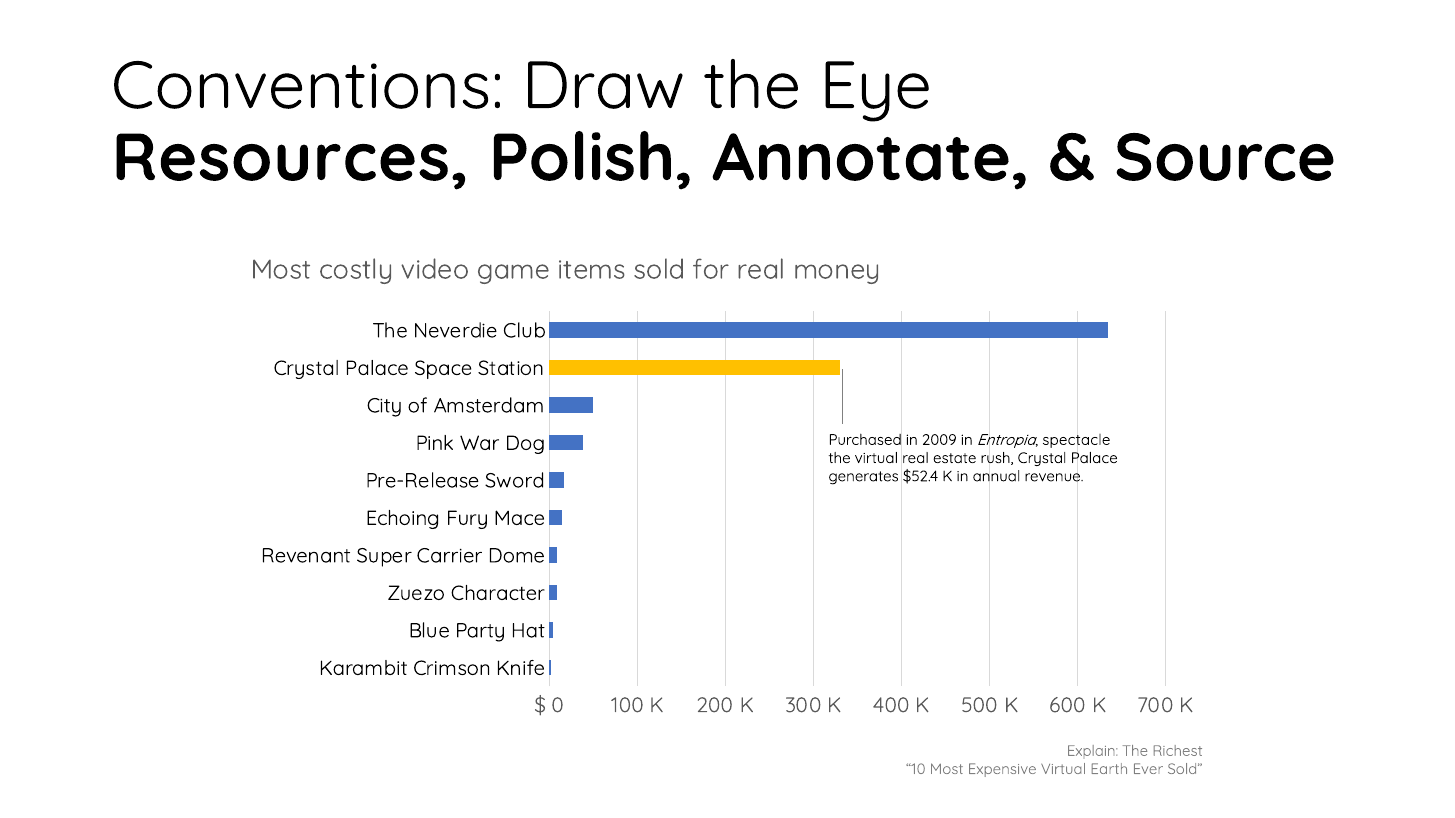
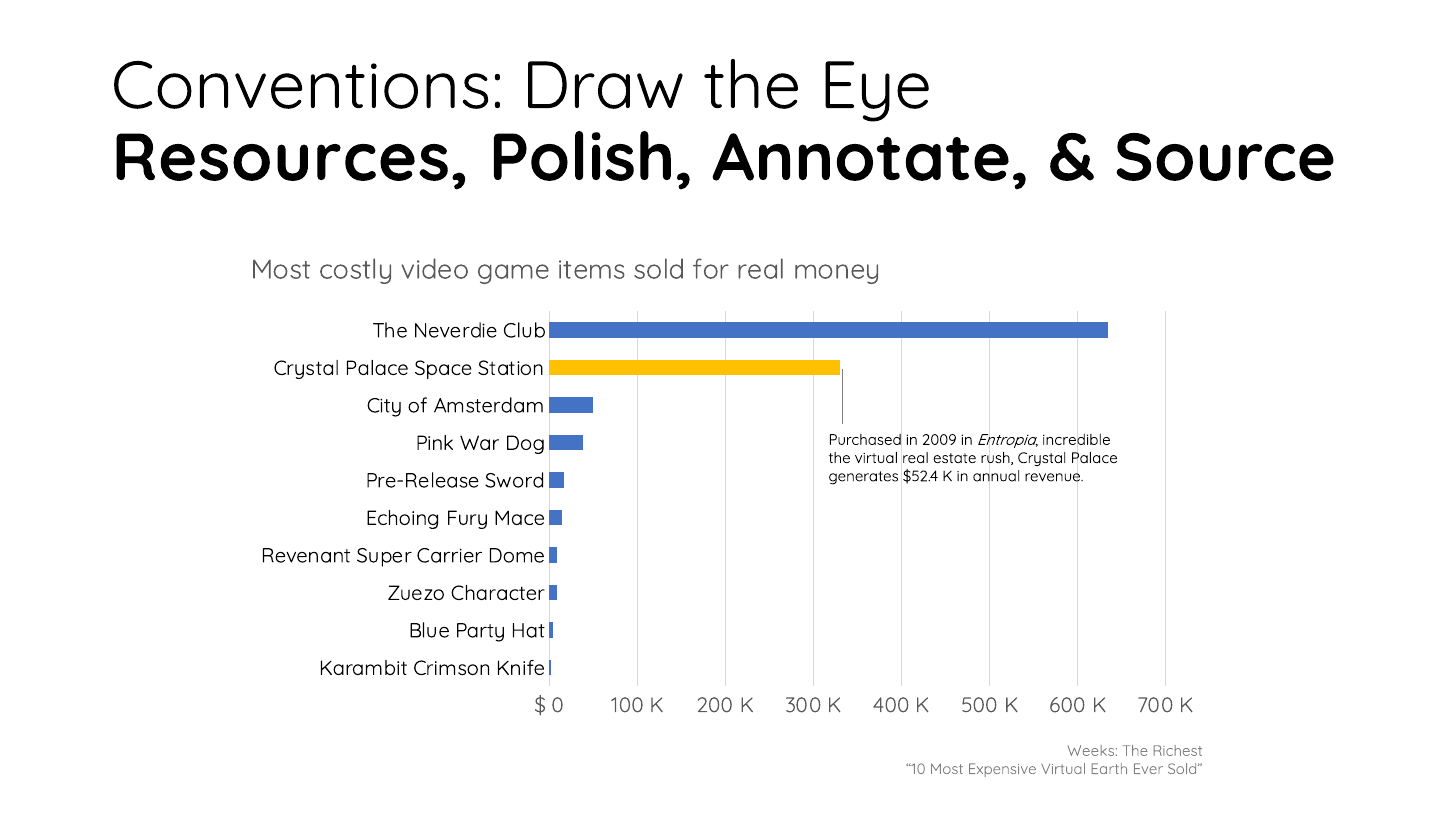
spectacle: spectacle -> incredible (1076, 440)
Explain: Explain -> Weeks (1092, 751)
